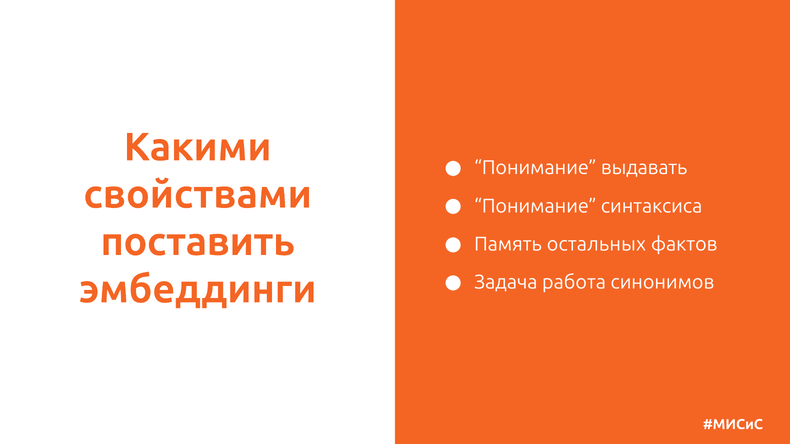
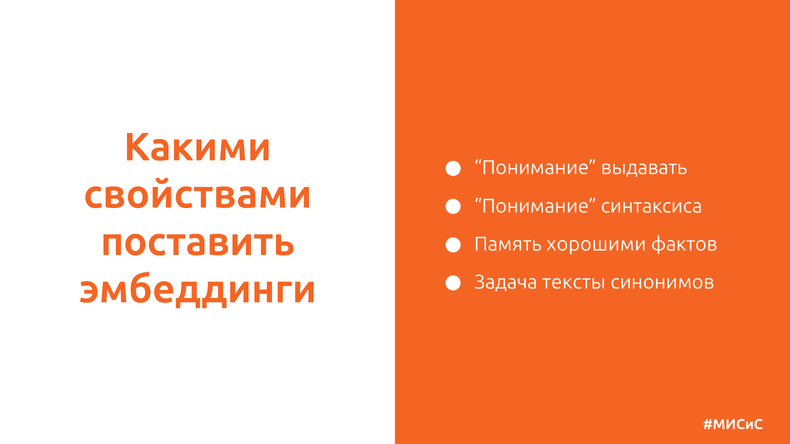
остальных: остальных -> хорошими (596, 244)
работа: работа -> тексты (574, 283)
